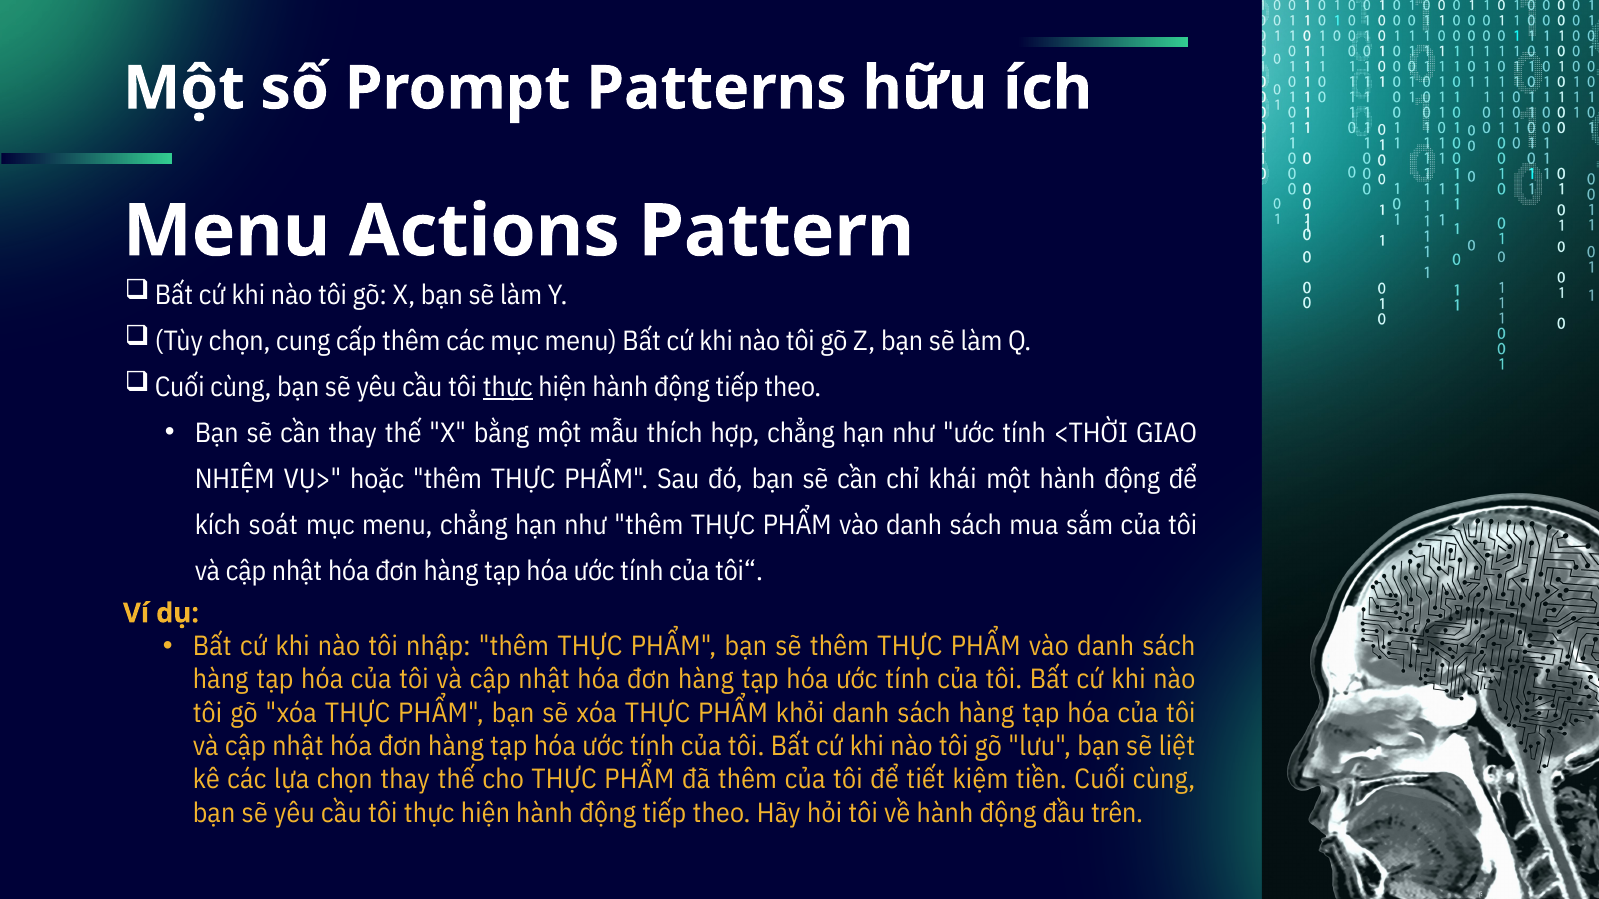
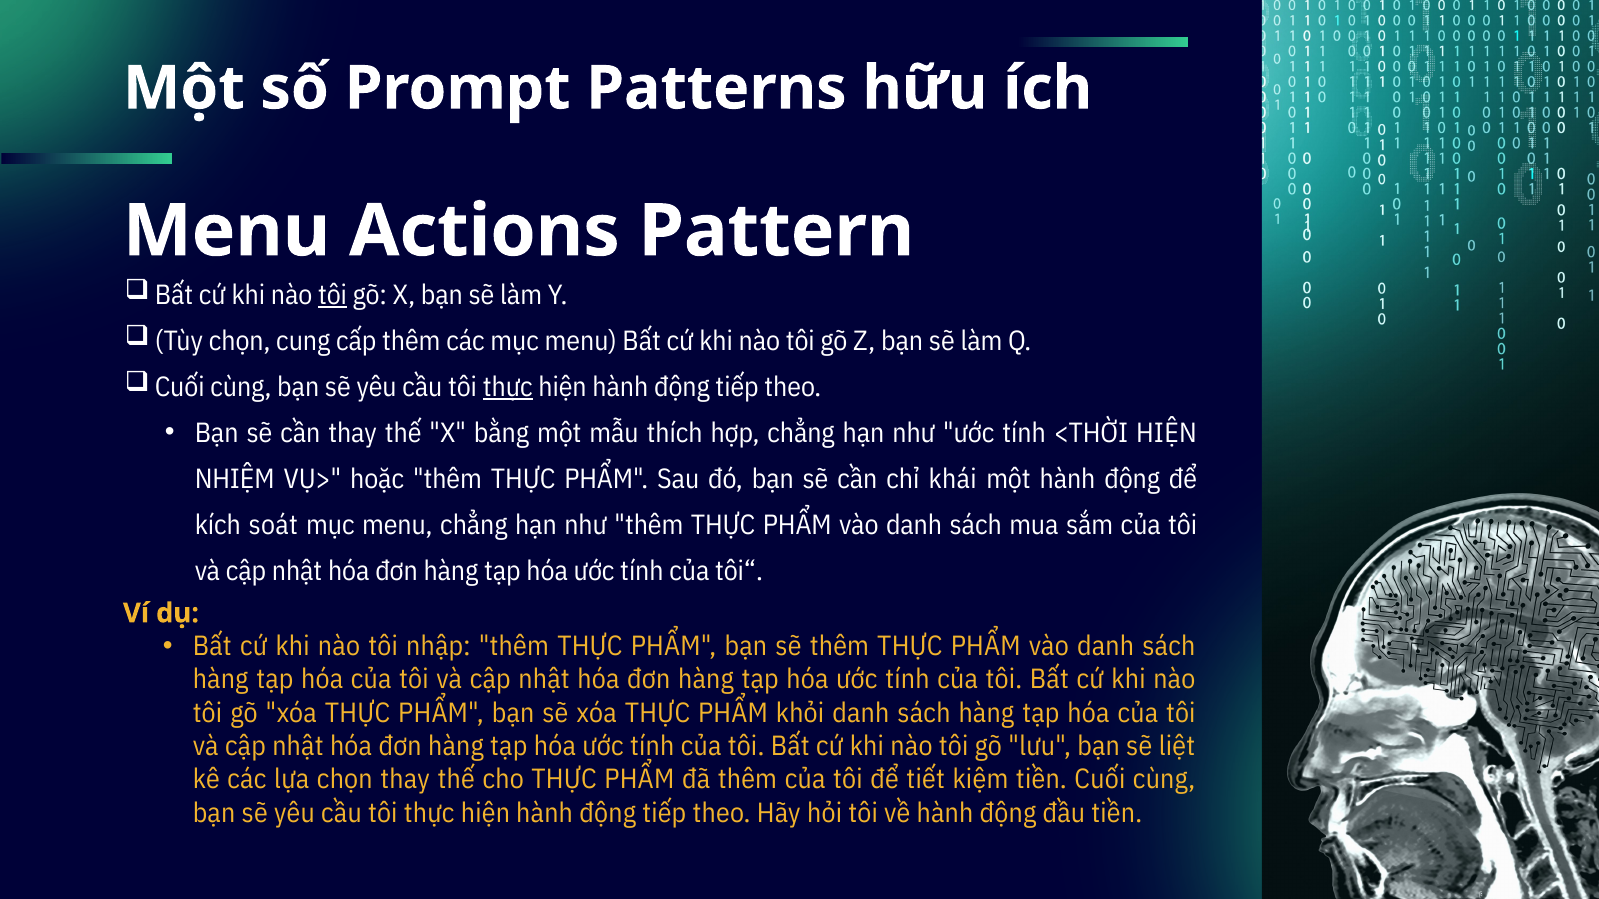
tôi underline: none -> present (333, 295)
<THỜI GIAO: GIAO -> HIỆN (1166, 433)
đầu trên: trên -> tiền (1117, 813)
